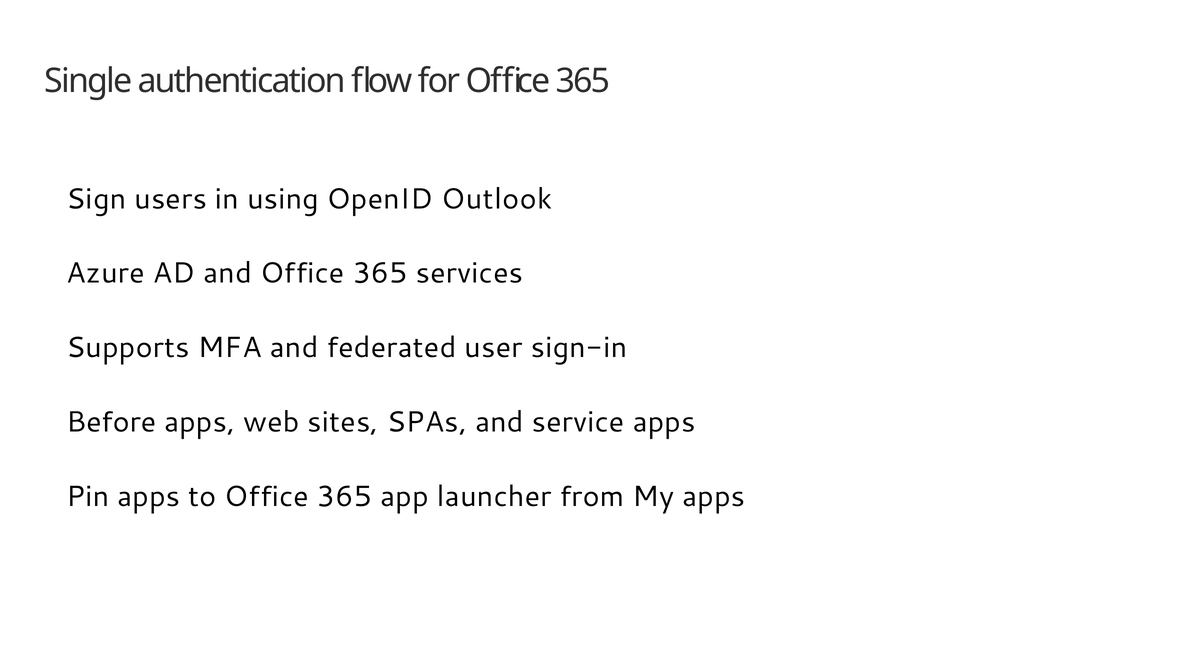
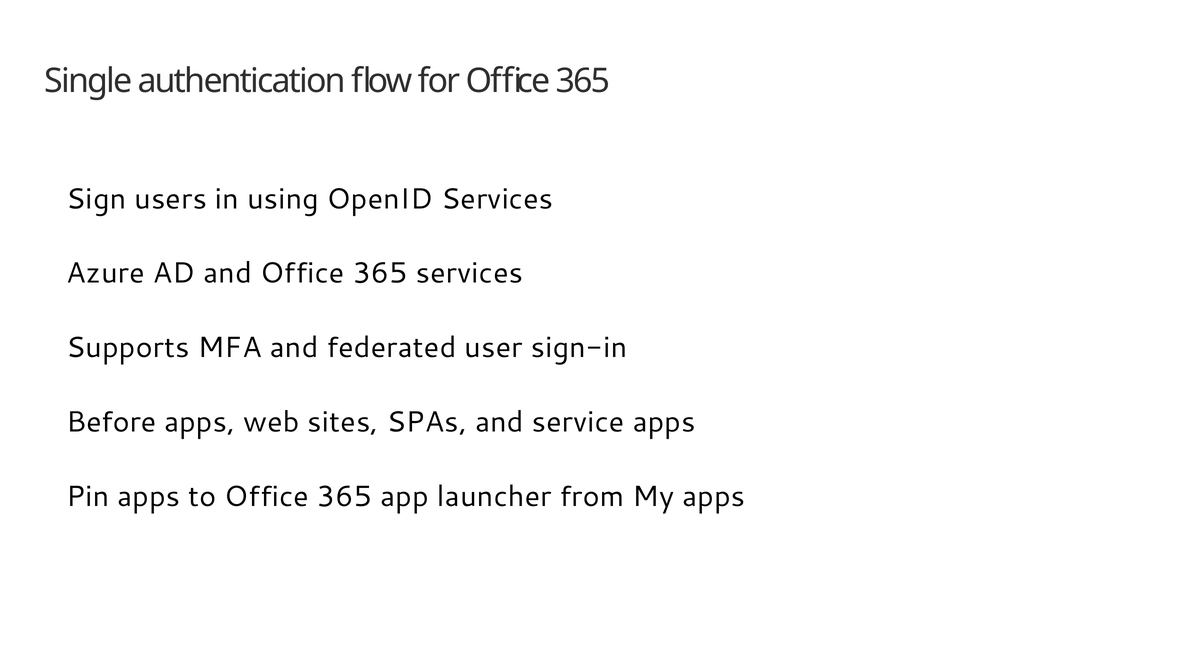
OpenID Outlook: Outlook -> Services (497, 199)
